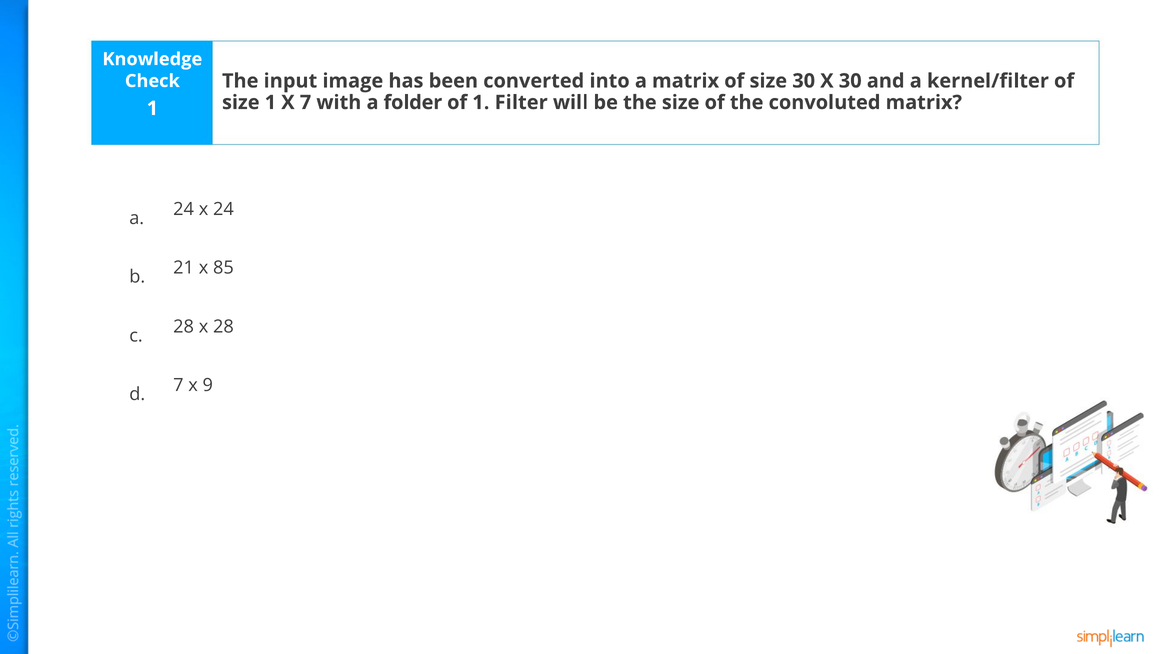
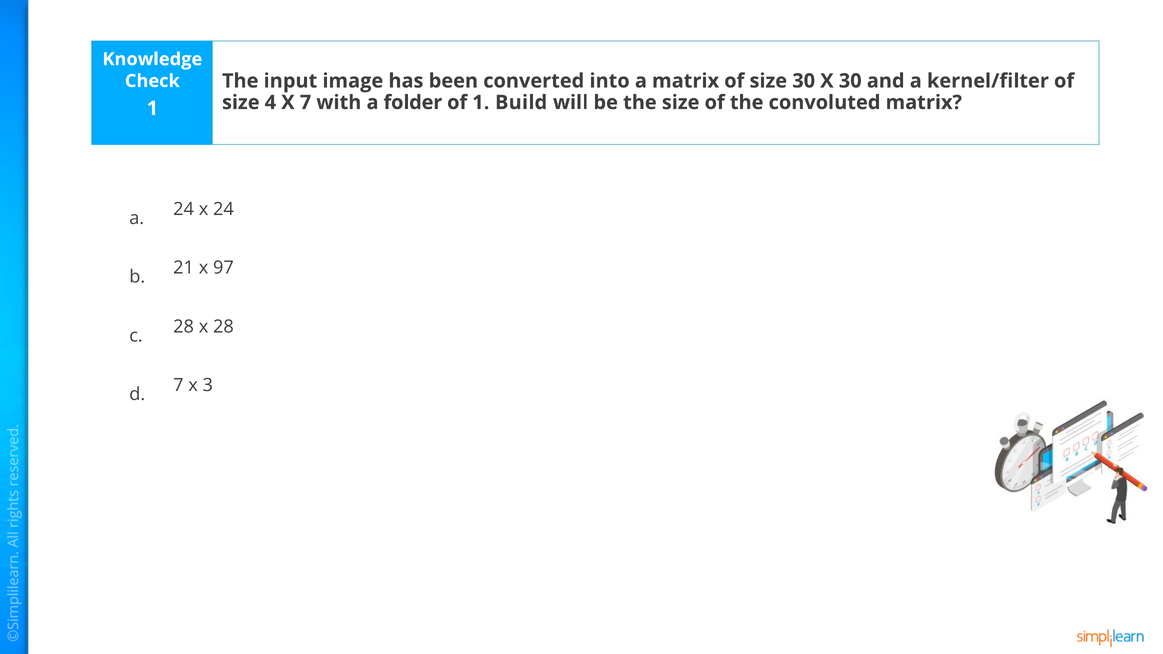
size 1: 1 -> 4 (270, 103)
Filter: Filter -> Build (521, 103)
85: 85 -> 97 (223, 268)
9: 9 -> 3 (208, 385)
